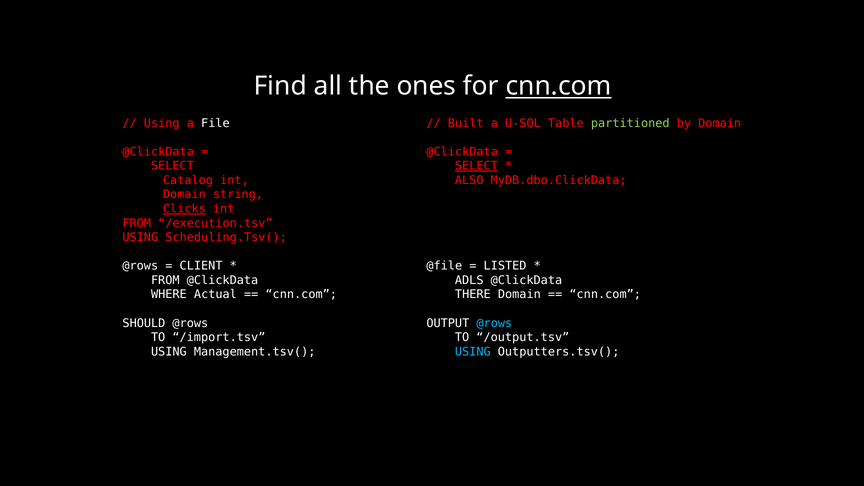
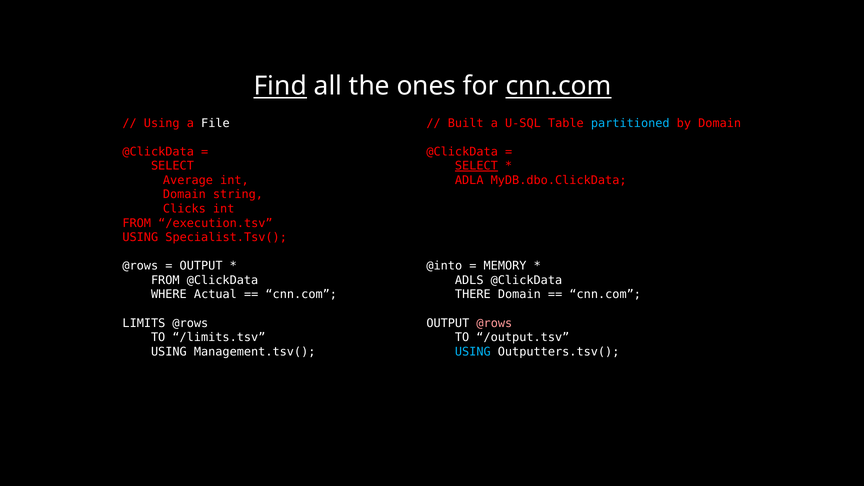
Find underline: none -> present (280, 86)
partitioned colour: light green -> light blue (630, 123)
Catalog: Catalog -> Average (188, 180)
ALSO: ALSO -> ADLA (469, 180)
Clicks underline: present -> none (184, 209)
Scheduling.Tsv(: Scheduling.Tsv( -> Specialist.Tsv( (226, 237)
CLIENT: CLIENT -> OUTPUT (201, 266)
@file: @file -> @into (444, 266)
LISTED: LISTED -> MEMORY (505, 266)
SHOULD: SHOULD -> LIMITS (144, 323)
@rows colour: light blue -> pink (494, 323)
/import.tsv: /import.tsv -> /limits.tsv (219, 337)
